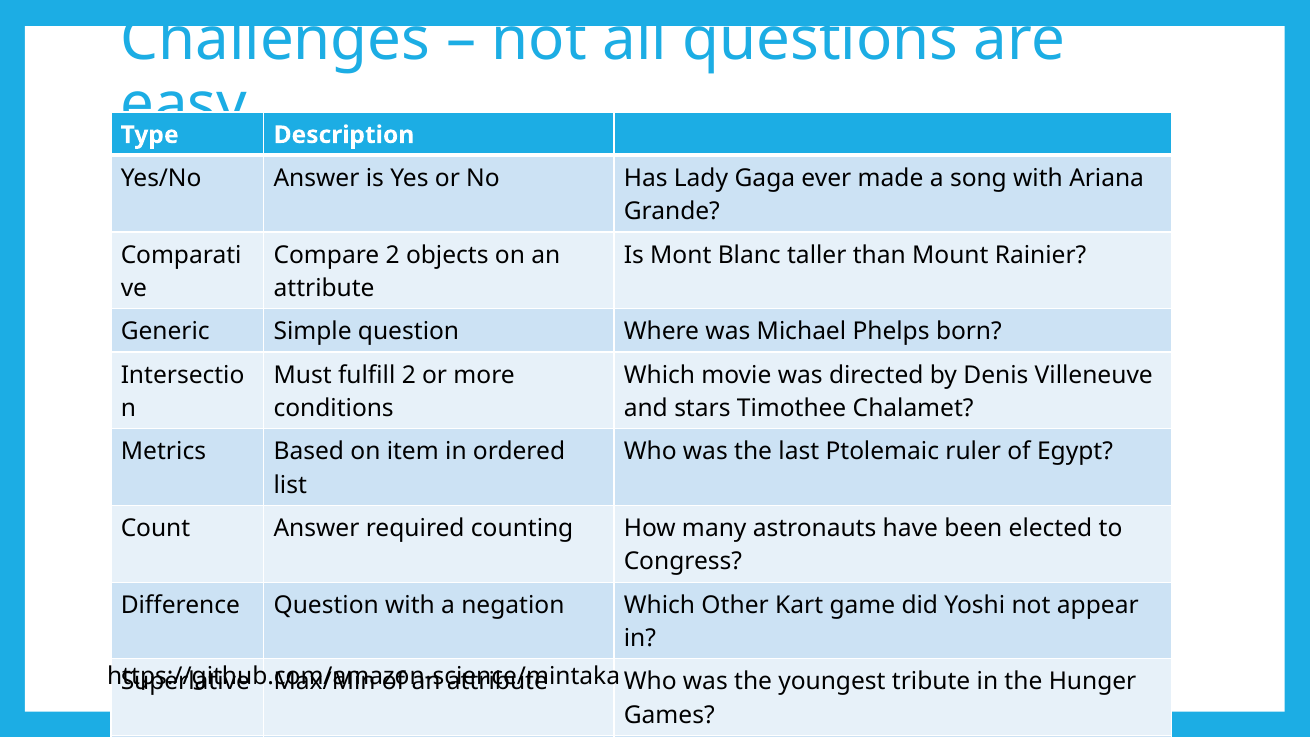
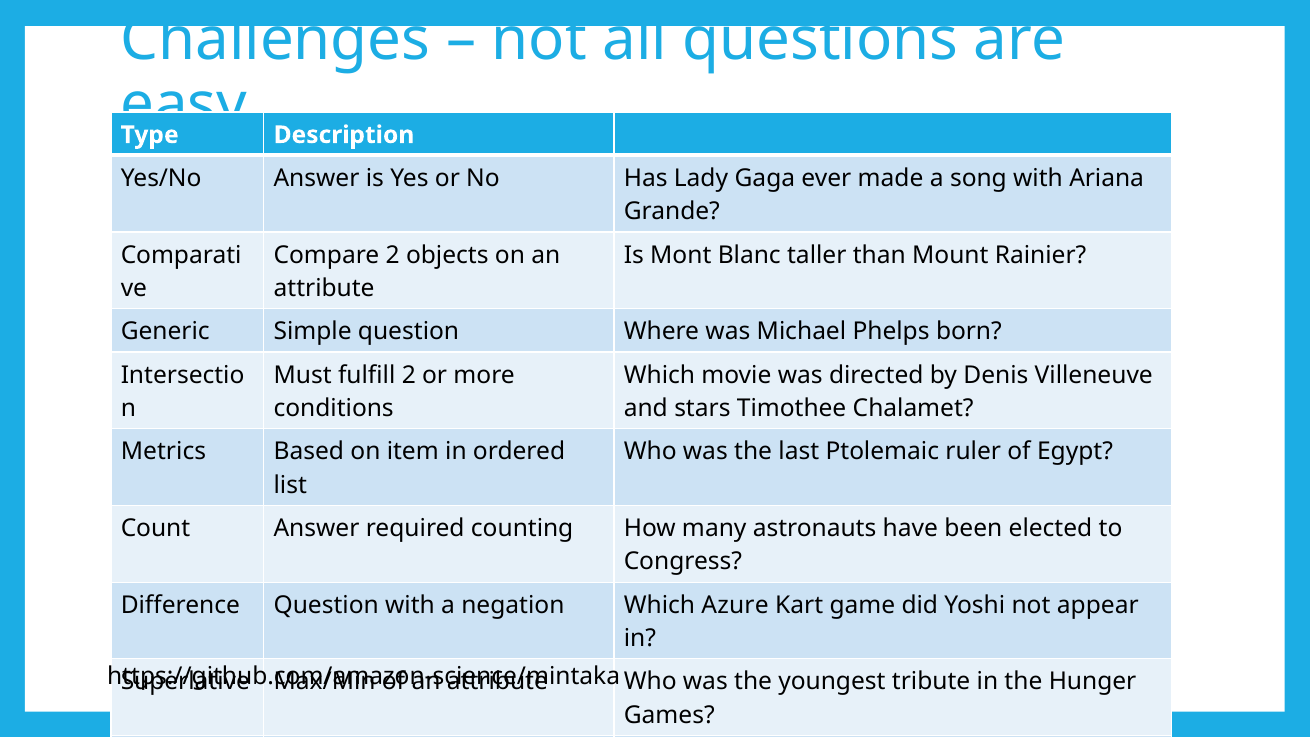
Other: Other -> Azure (735, 605)
